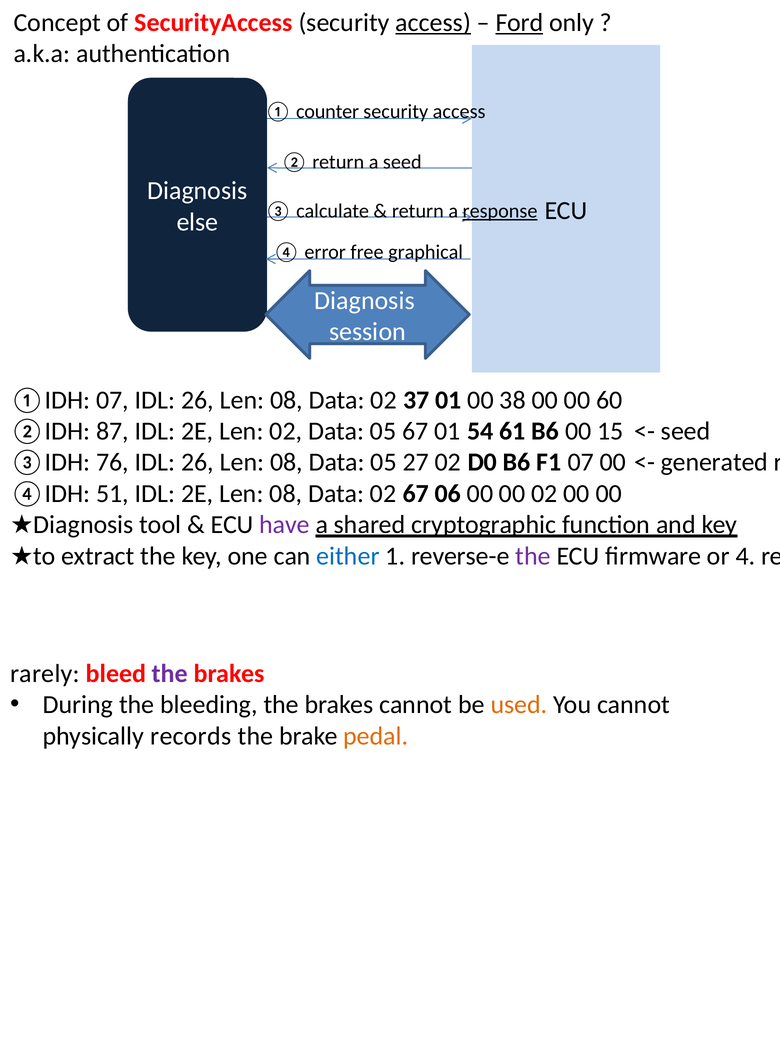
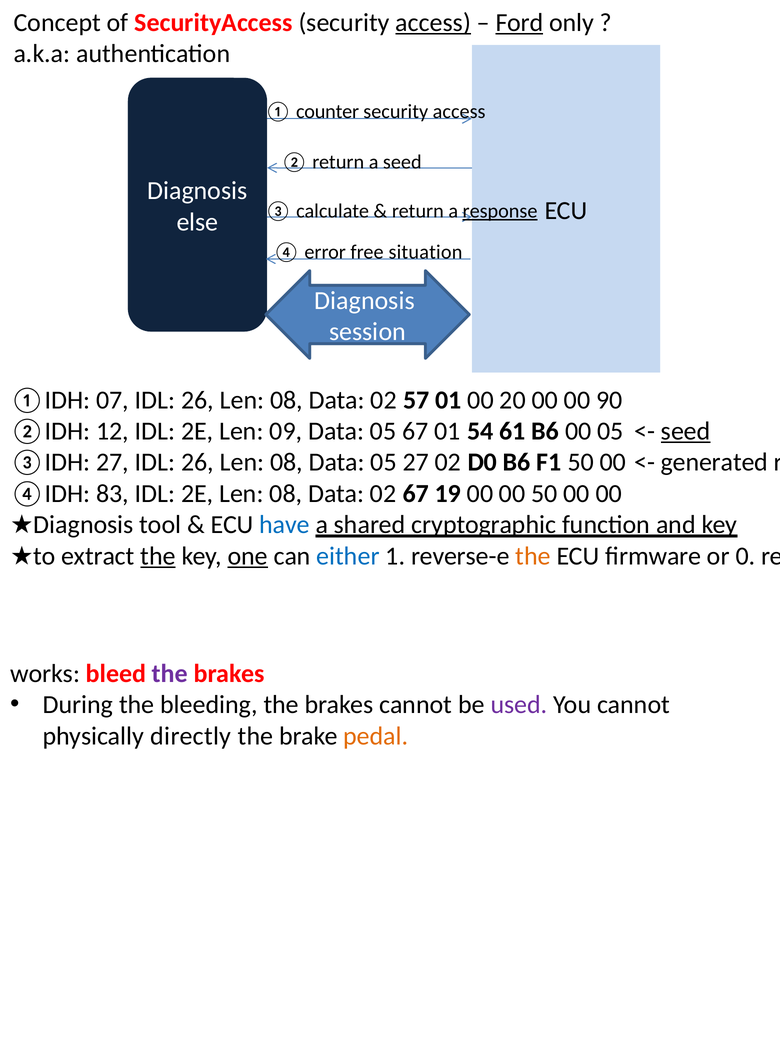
graphical: graphical -> situation (425, 252)
37: 37 -> 57 (416, 400)
38: 38 -> 20 (513, 400)
60: 60 -> 90 (609, 400)
87: 87 -> 12 (112, 431)
Len 02: 02 -> 09 (286, 431)
00 15: 15 -> 05 (610, 431)
seed underline: none -> present (686, 431)
③IDH 76: 76 -> 27 (112, 462)
F1 07: 07 -> 50 (581, 462)
51: 51 -> 83 (112, 494)
06: 06 -> 19 (448, 494)
00 02: 02 -> 50 (544, 494)
have colour: purple -> blue (285, 525)
the underline: none -> present (158, 556)
one underline: none -> present (248, 556)
the colour: purple -> orange (533, 556)
4: 4 -> 0 (745, 556)
rarely: rarely -> works (45, 674)
used colour: orange -> purple (519, 705)
records: records -> directly (191, 736)
